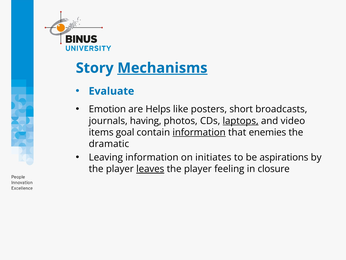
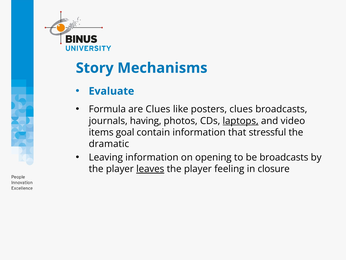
Mechanisms underline: present -> none (162, 68)
Emotion: Emotion -> Formula (107, 109)
are Helps: Helps -> Clues (158, 109)
posters short: short -> clues (241, 109)
information underline: present -> none (199, 132)
enemies: enemies -> stressful (267, 132)
initiates: initiates -> opening (213, 157)
be aspirations: aspirations -> broadcasts (284, 157)
